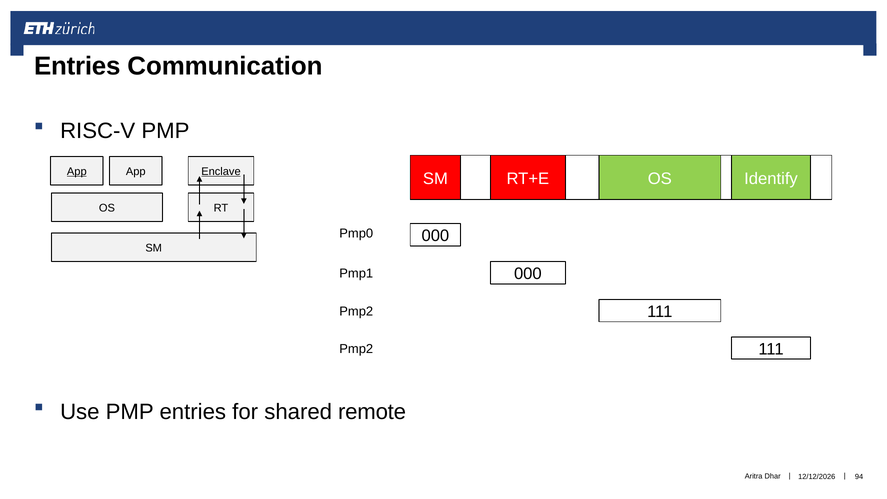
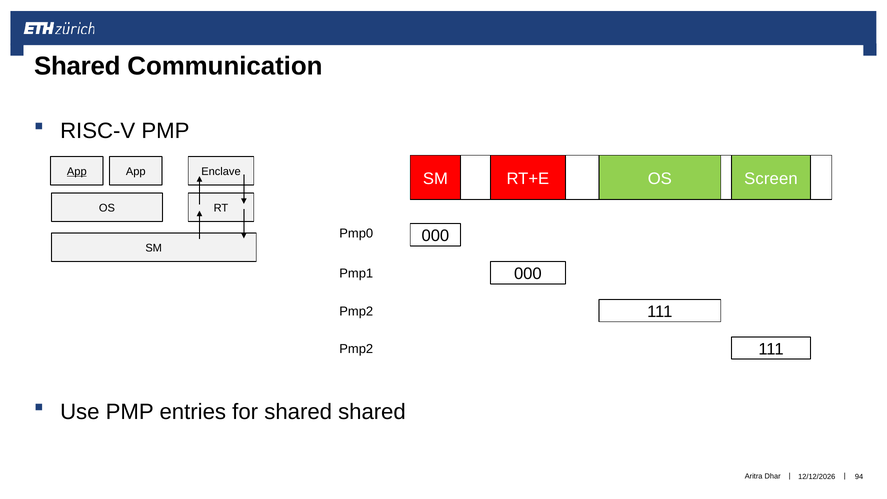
Entries: Entries -> Shared (77, 66)
Enclave underline: present -> none (221, 171)
Identify: Identify -> Screen (771, 179)
shared remote: remote -> shared (372, 412)
